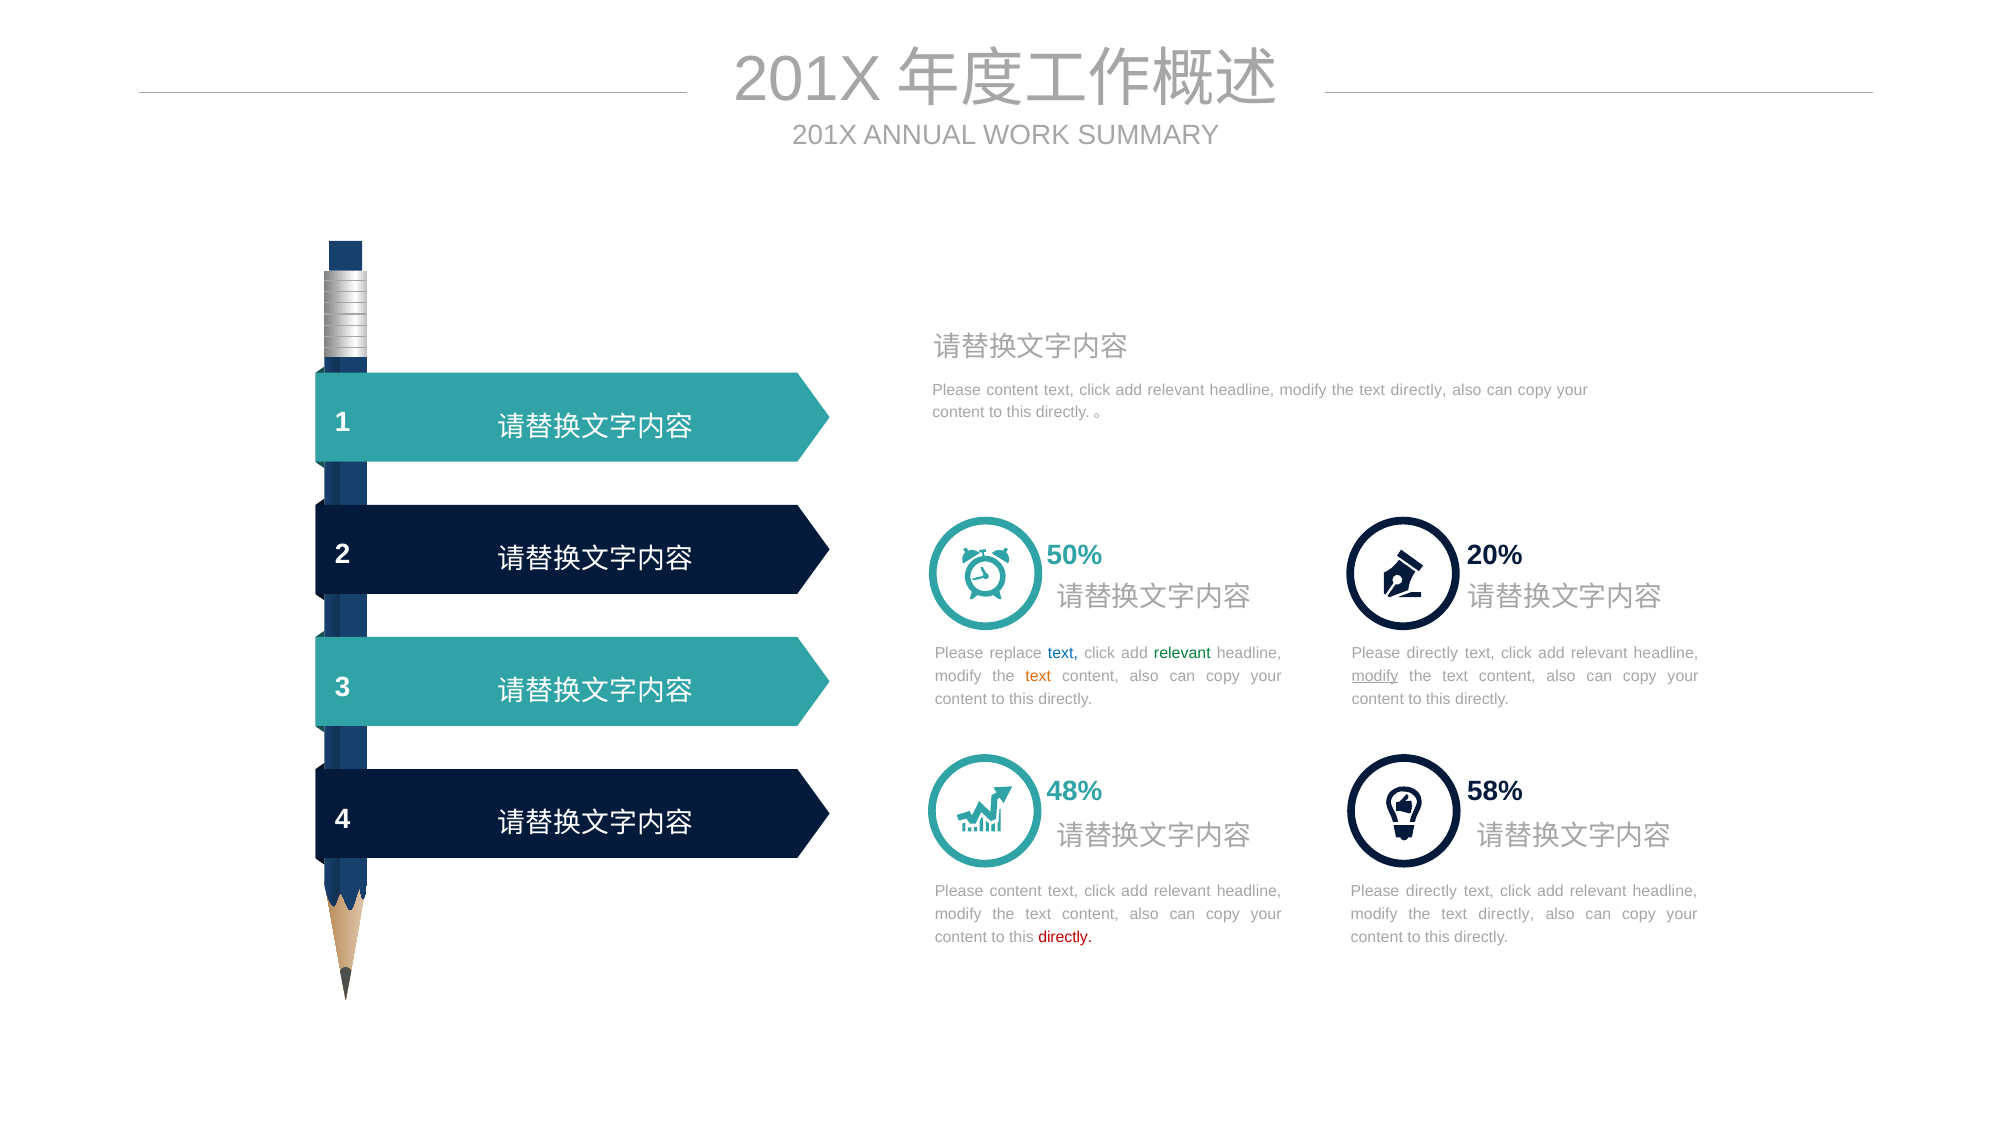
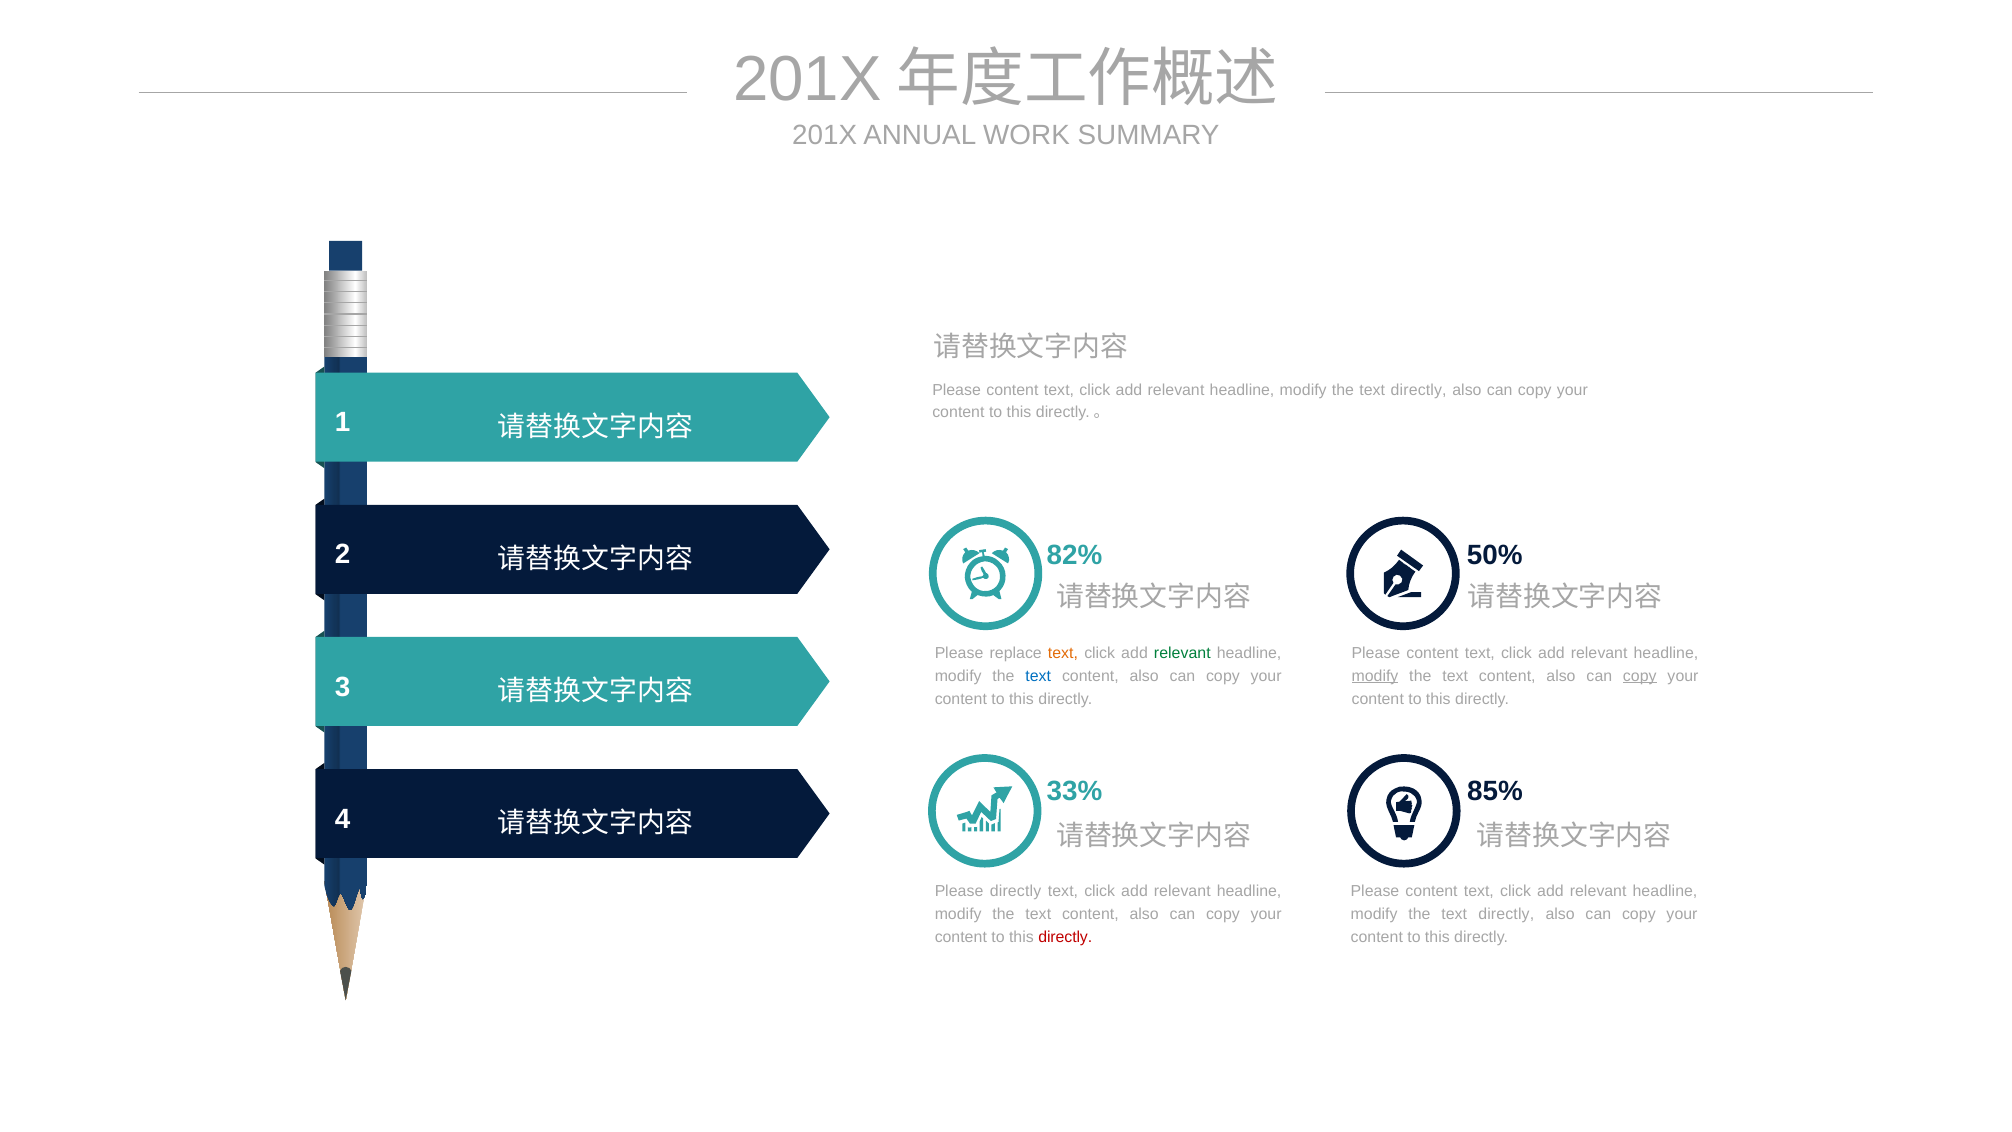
50%: 50% -> 82% (1074, 555)
20%: 20% -> 50% (1495, 555)
text colour: blue -> orange (1063, 653)
directly: directly -> content (1433, 653)
text colour: orange -> blue (1038, 676)
copy underline: none -> present (1640, 676)
48%: 48% -> 33% (1074, 791)
58%: 58% -> 85% (1495, 791)
content: content -> directly (1016, 891)
directly: directly -> content (1432, 891)
